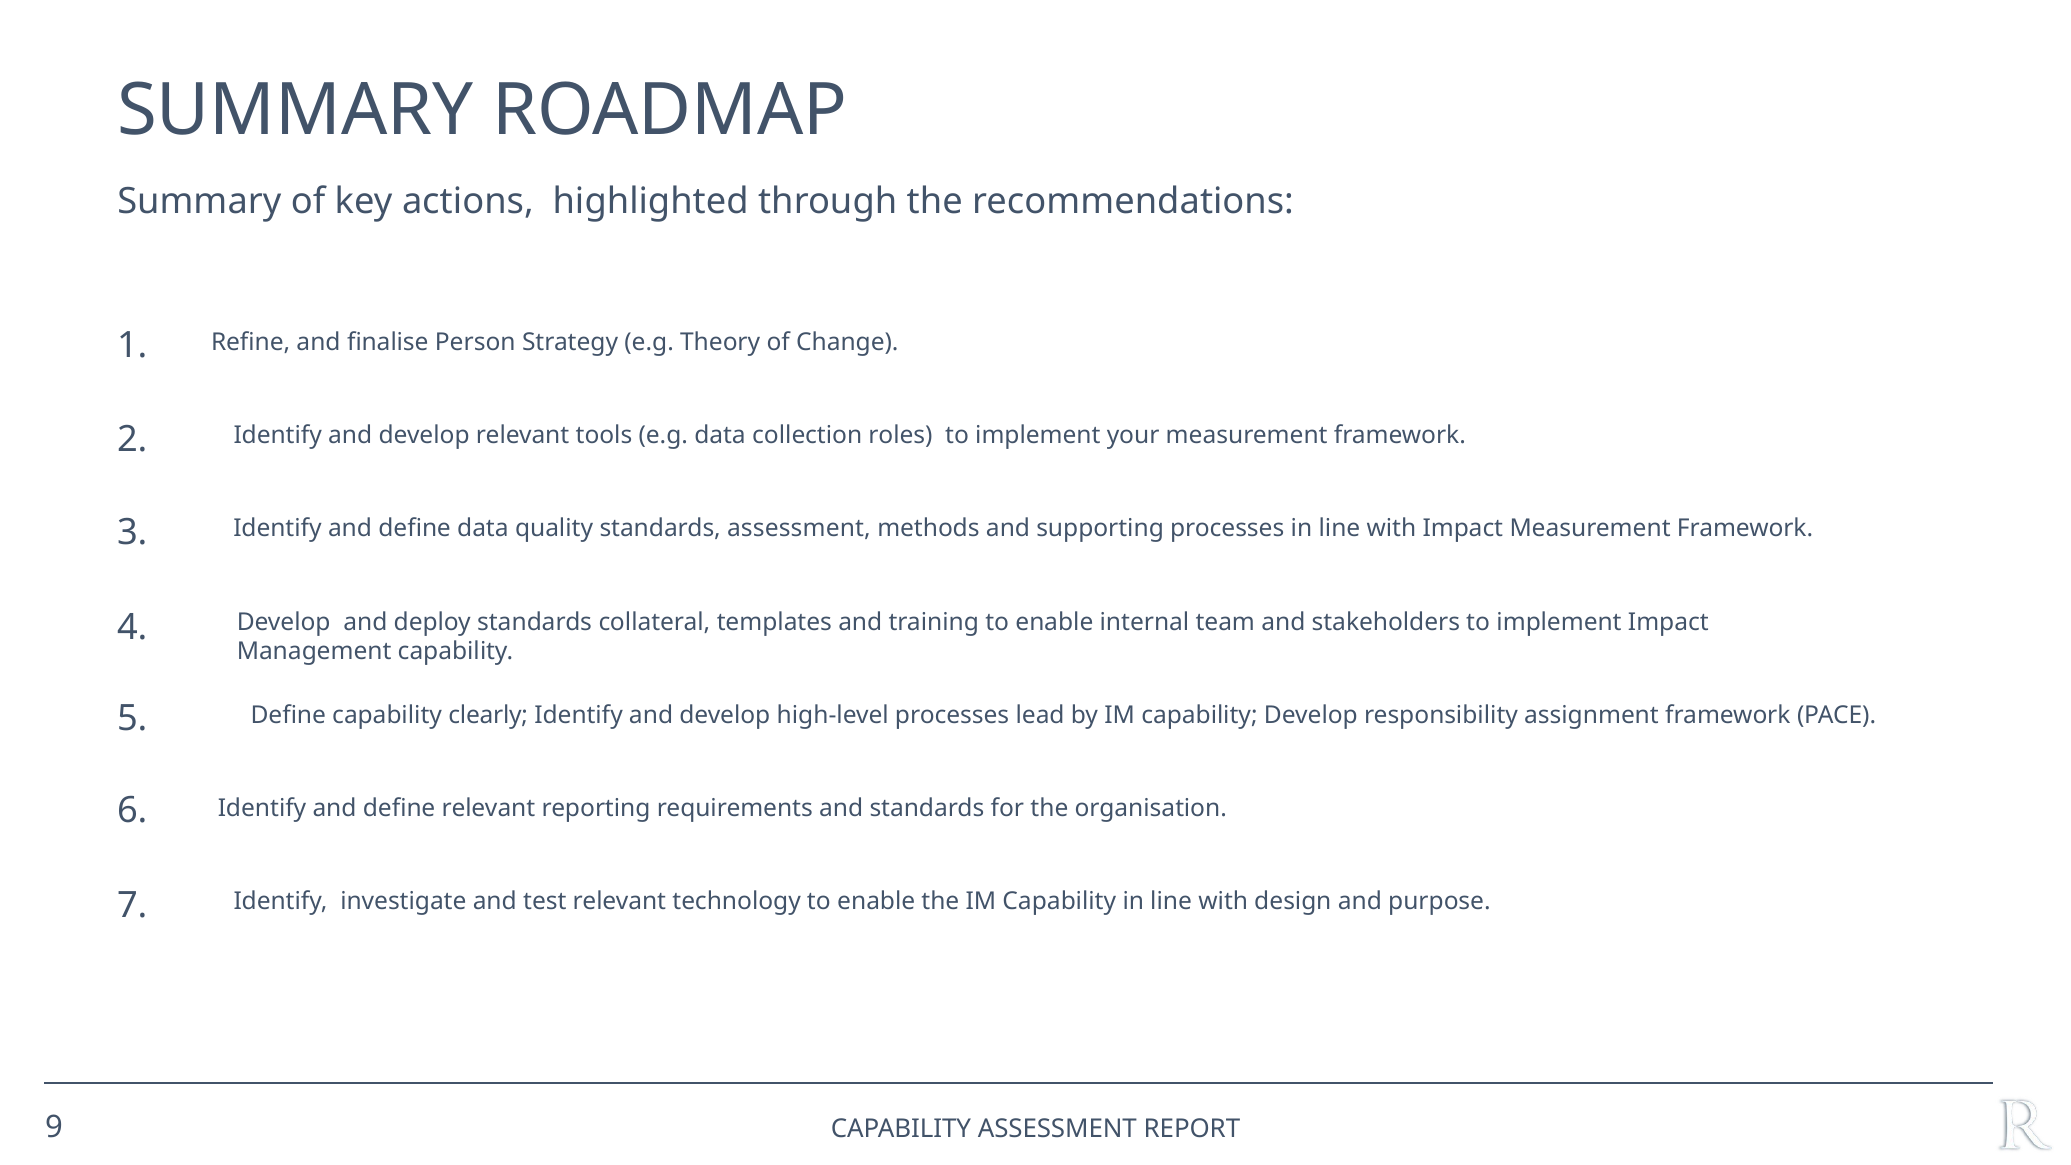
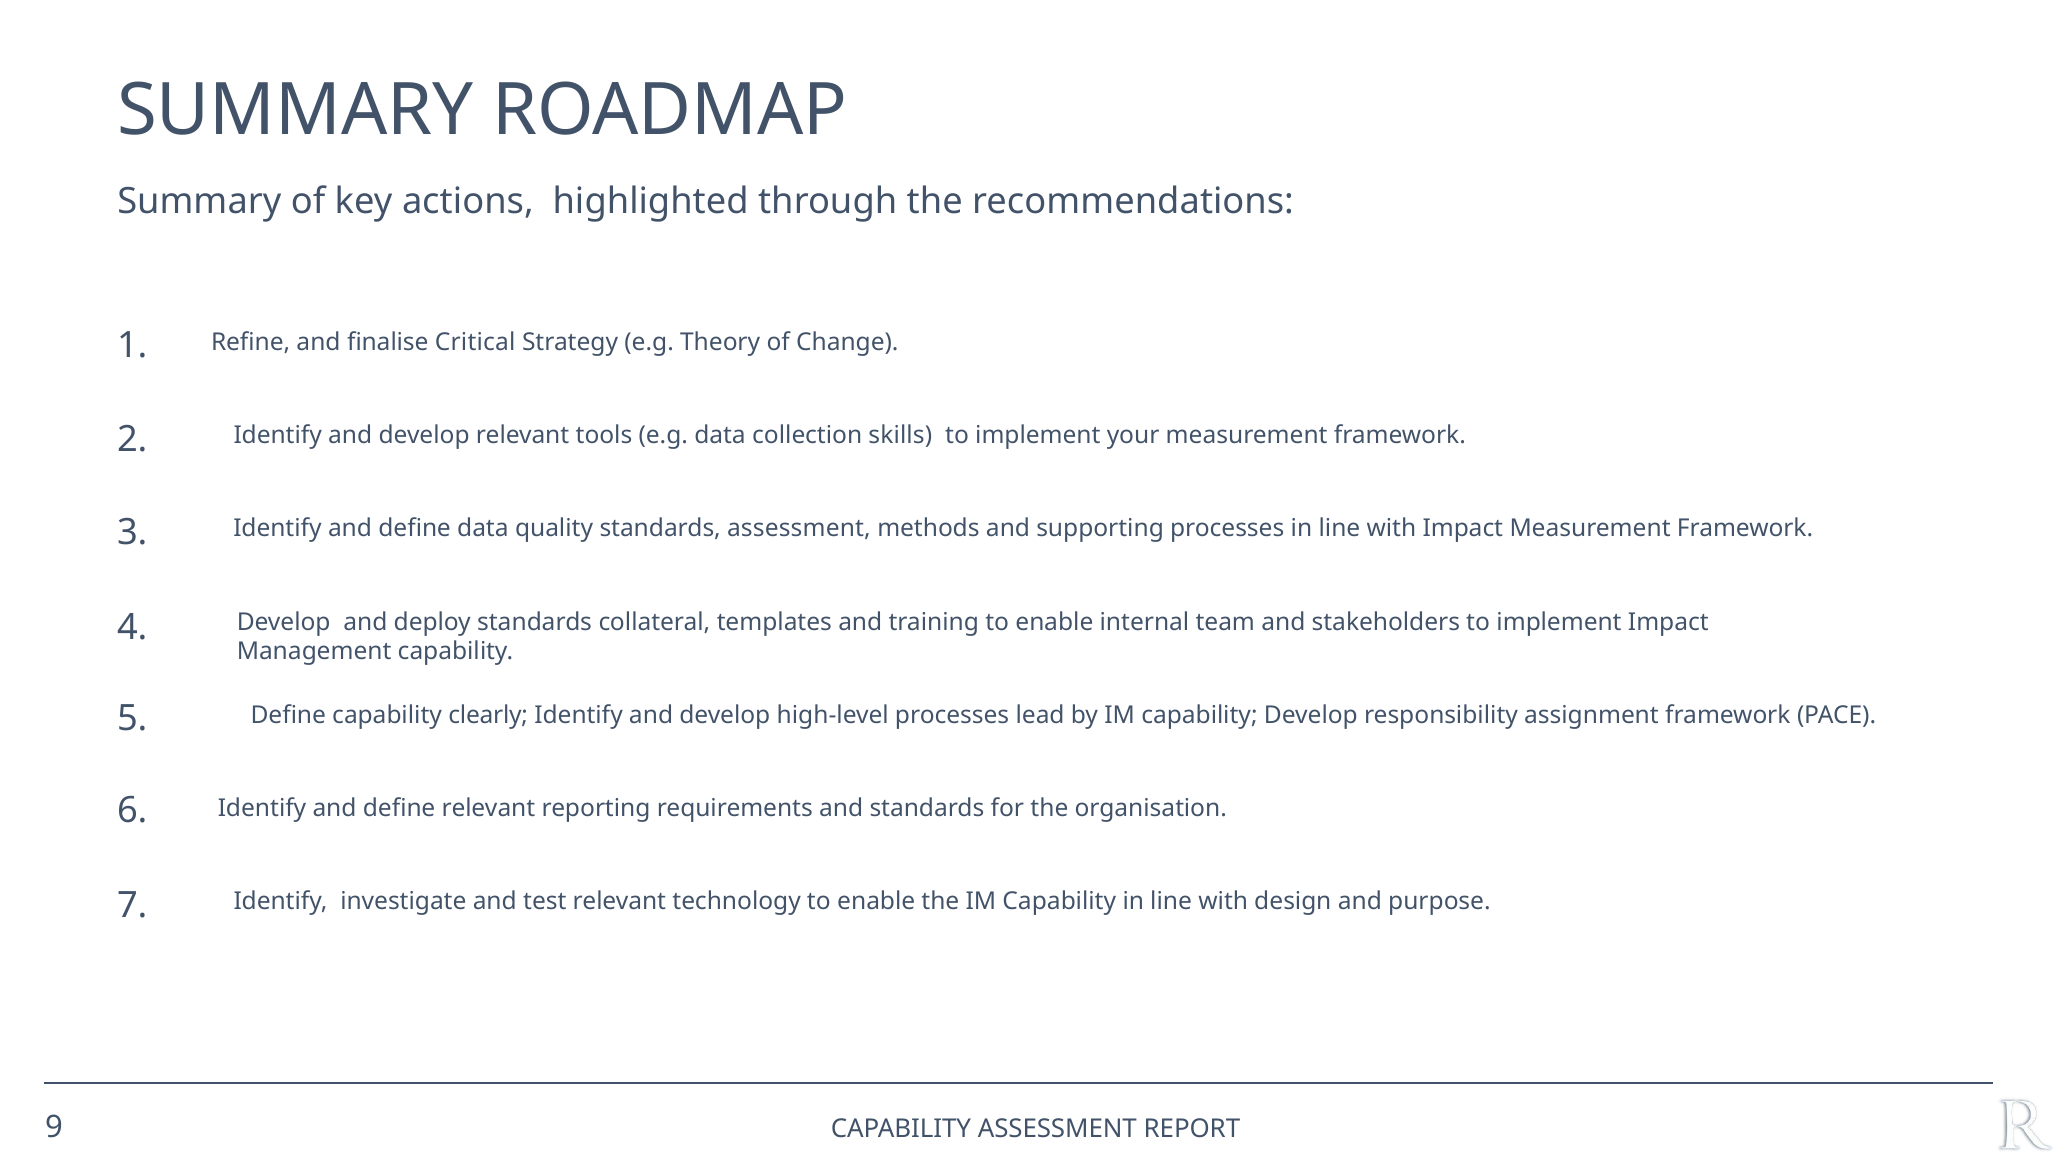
Person: Person -> Critical (475, 342)
roles: roles -> skills (900, 436)
